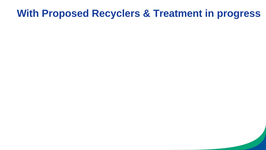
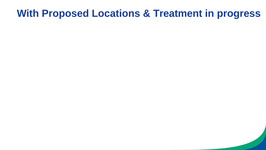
Recyclers: Recyclers -> Locations (116, 13)
